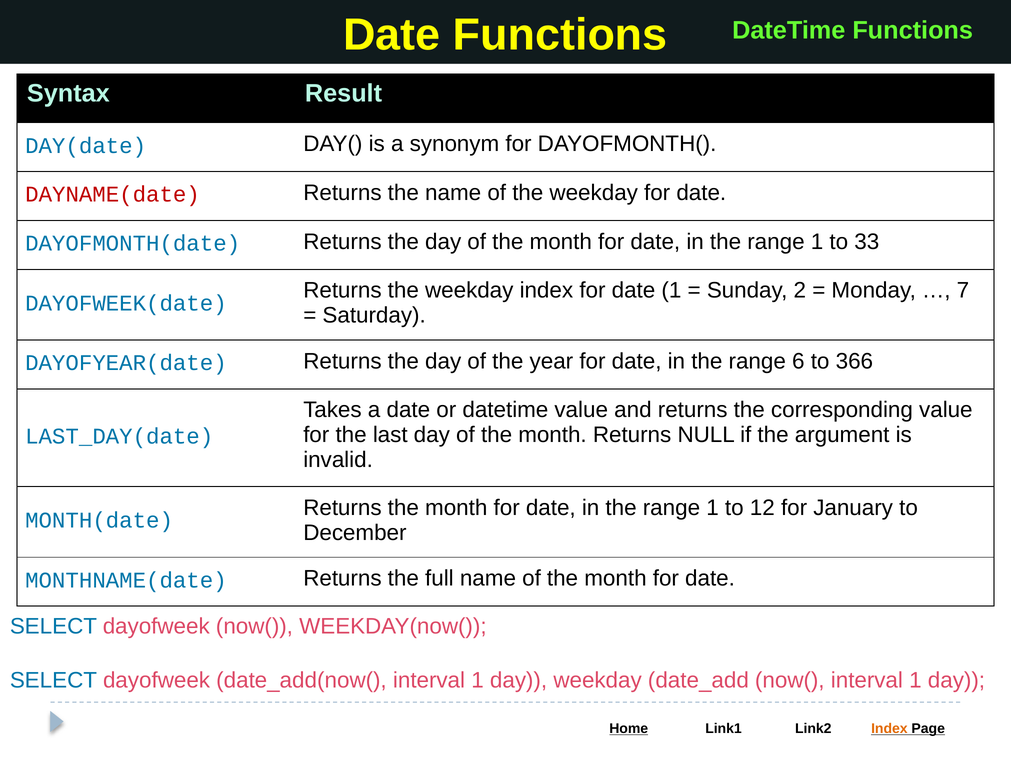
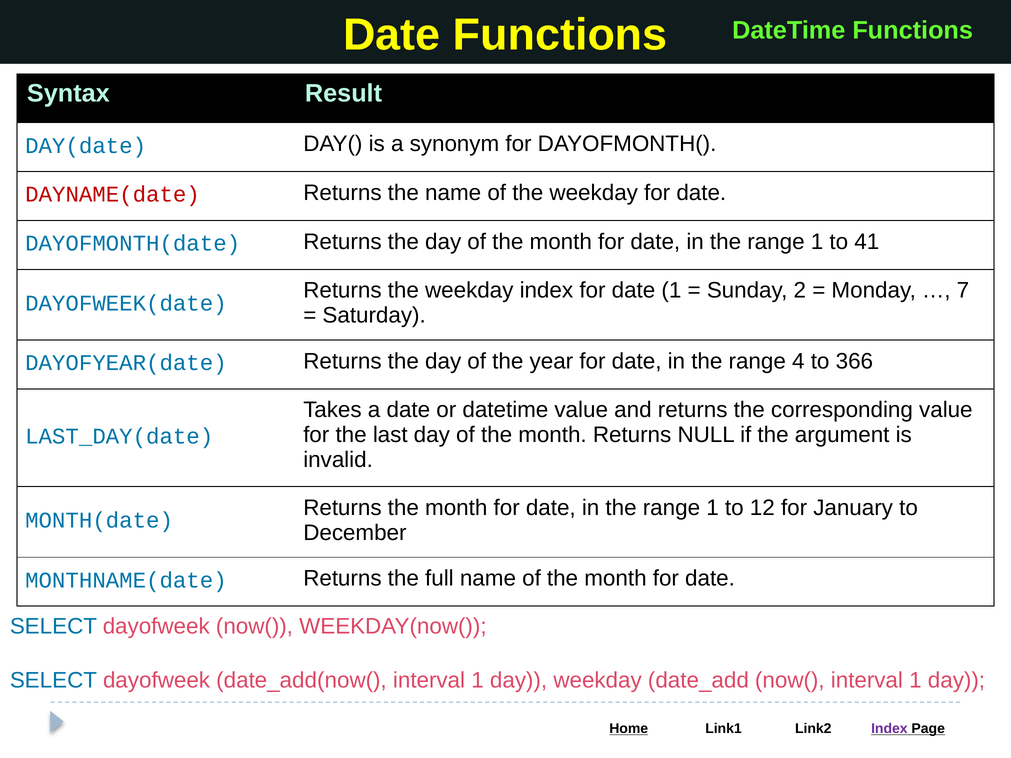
33: 33 -> 41 (867, 242)
6: 6 -> 4 (798, 361)
Index colour: orange -> purple (889, 729)
